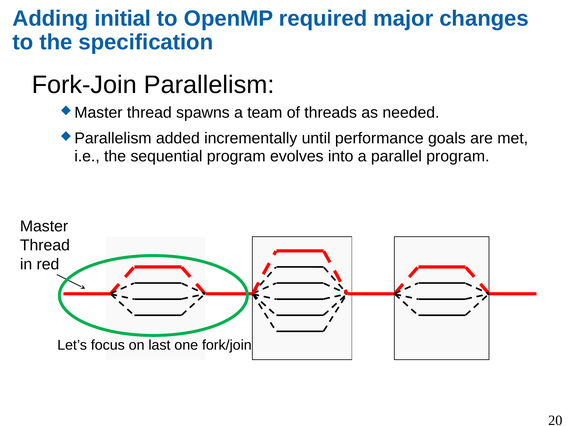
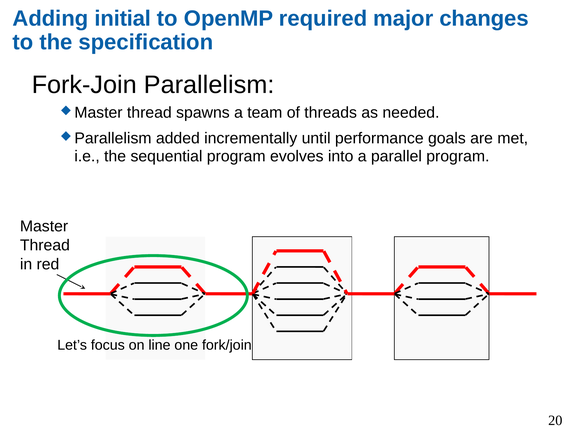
last: last -> line (159, 345)
